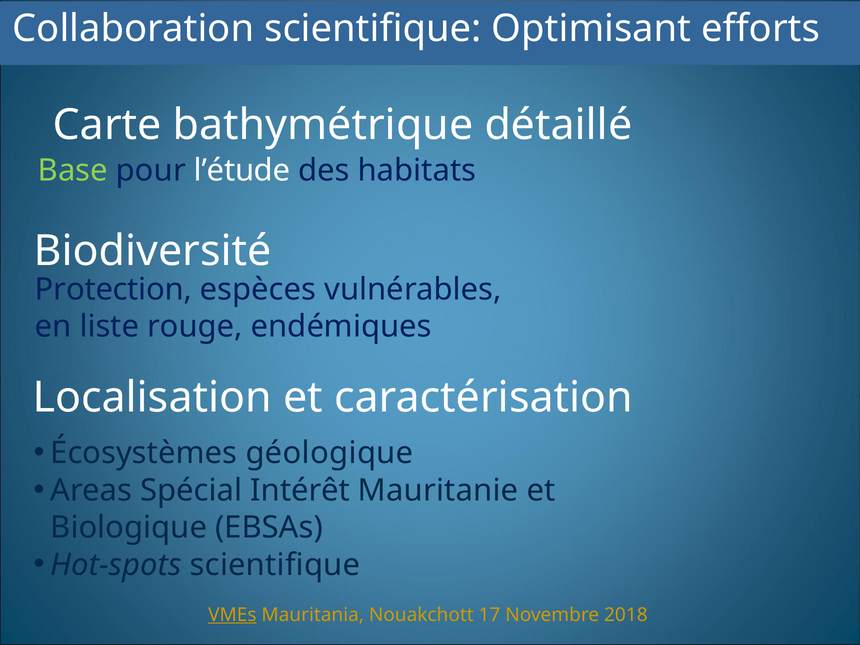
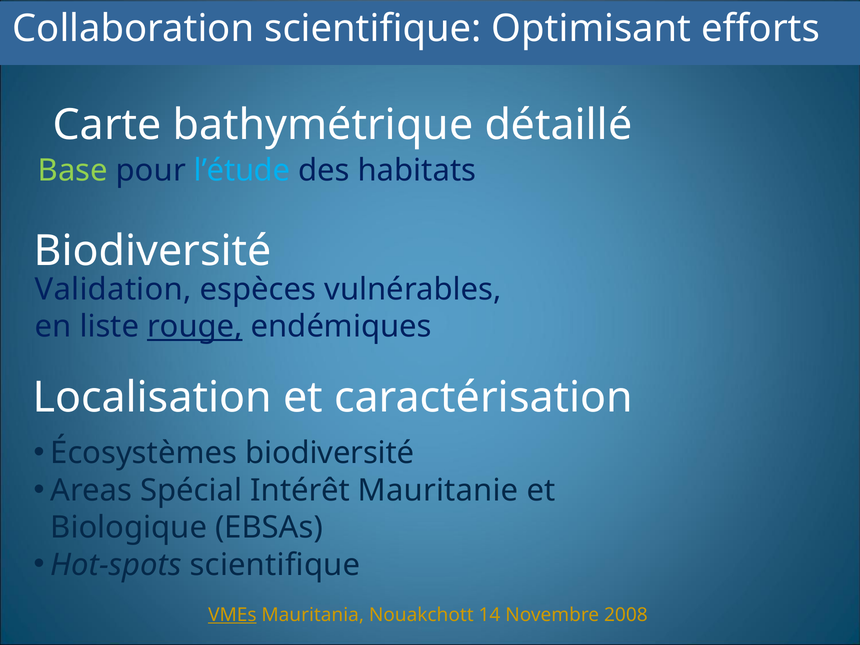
l’étude colour: white -> light blue (242, 170)
Protection: Protection -> Validation (113, 289)
rouge underline: none -> present (195, 327)
Écosystèmes géologique: géologique -> biodiversité (330, 453)
17: 17 -> 14 (489, 615)
2018: 2018 -> 2008 (626, 615)
